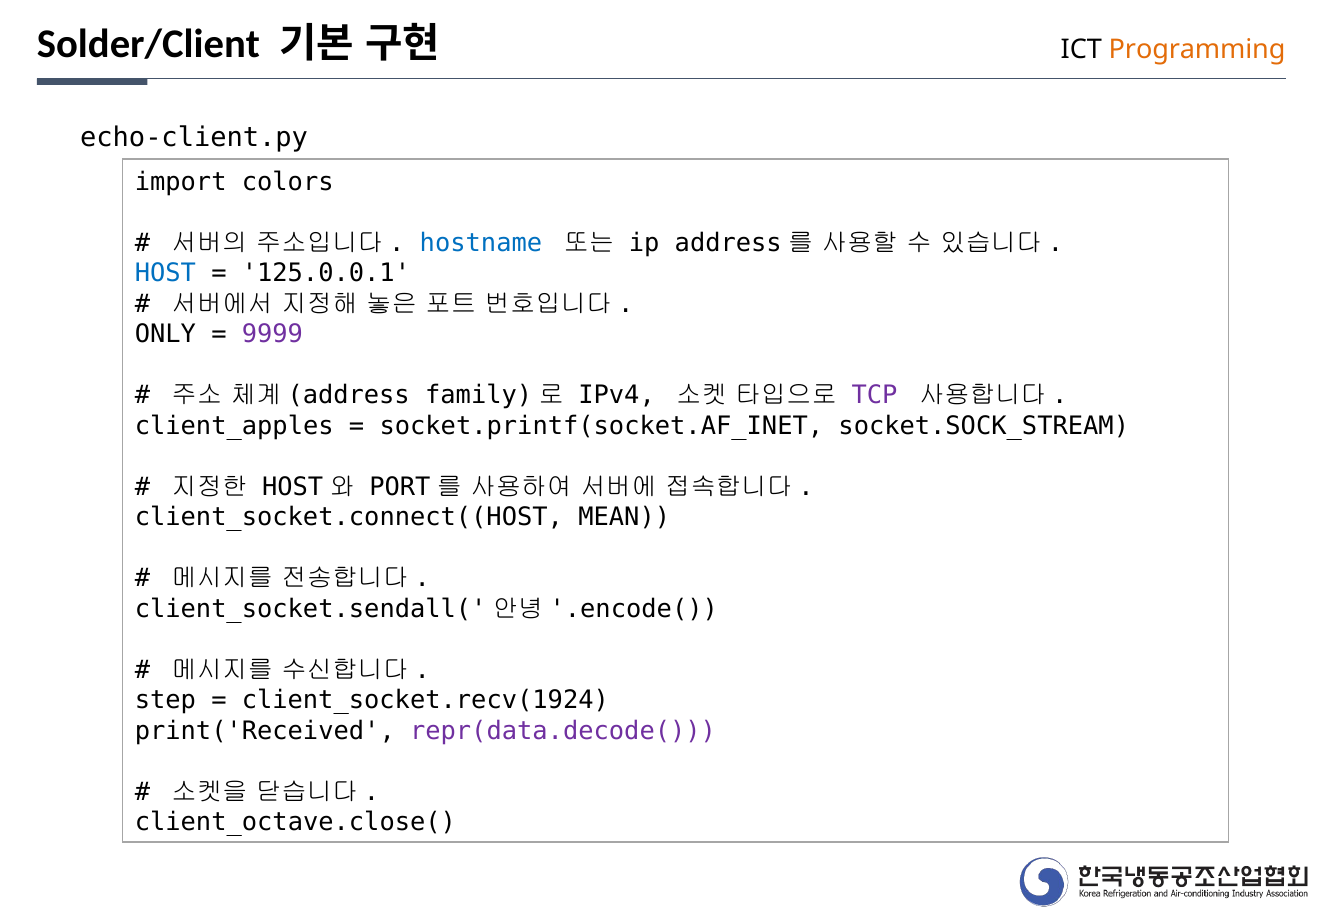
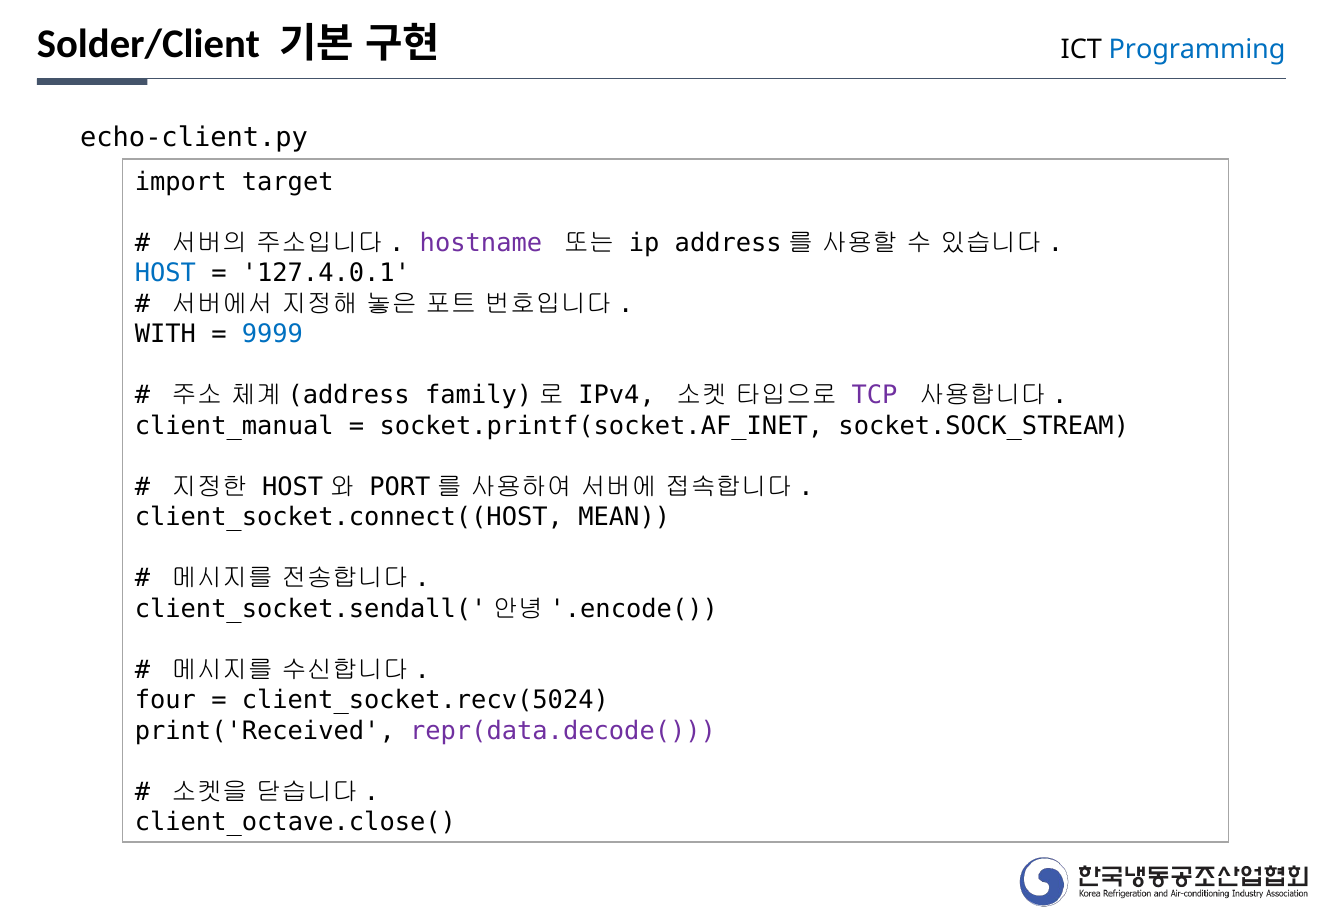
Programming colour: orange -> blue (1197, 50)
colors: colors -> target (288, 182)
hostname colour: blue -> purple (481, 243)
125.0.0.1: 125.0.0.1 -> 127.4.0.1 (326, 274)
ONLY: ONLY -> WITH (165, 335)
9999 colour: purple -> blue (272, 335)
client_apples: client_apples -> client_manual (234, 426)
step: step -> four (165, 701)
client_socket.recv(1924: client_socket.recv(1924 -> client_socket.recv(5024 (425, 701)
